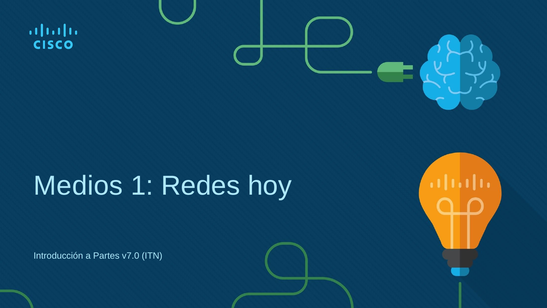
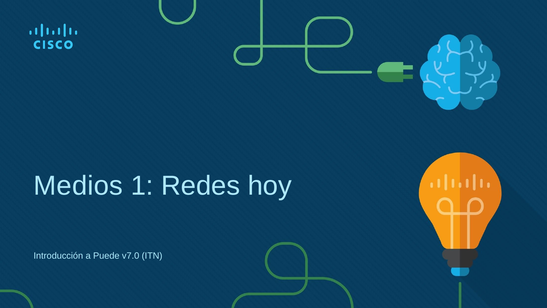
Partes: Partes -> Puede (106, 255)
